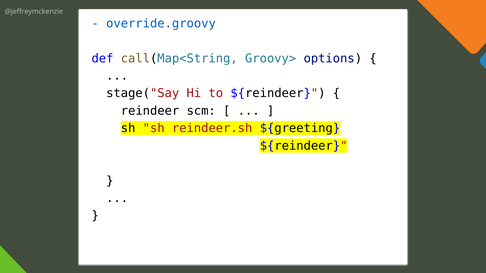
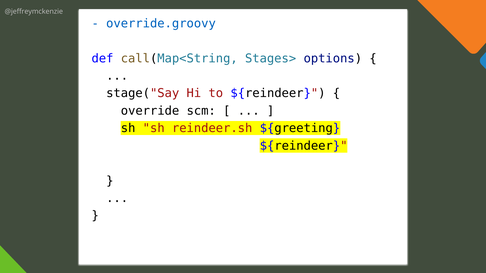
Groovy>: Groovy> -> Stages> (271, 58)
reindeer: reindeer -> override (150, 111)
